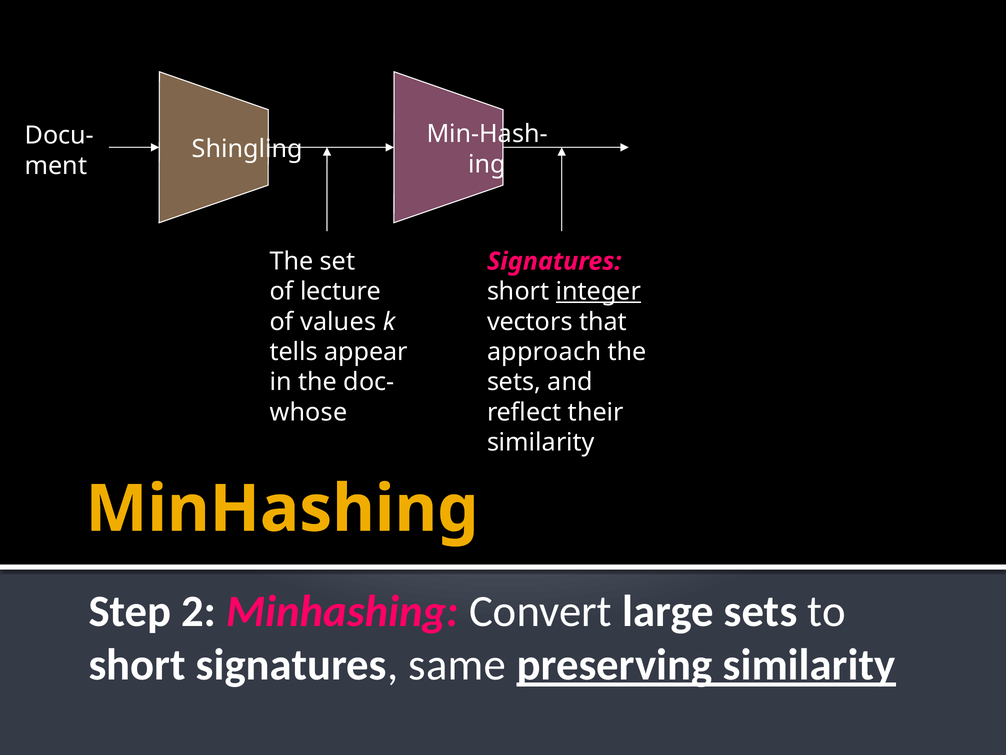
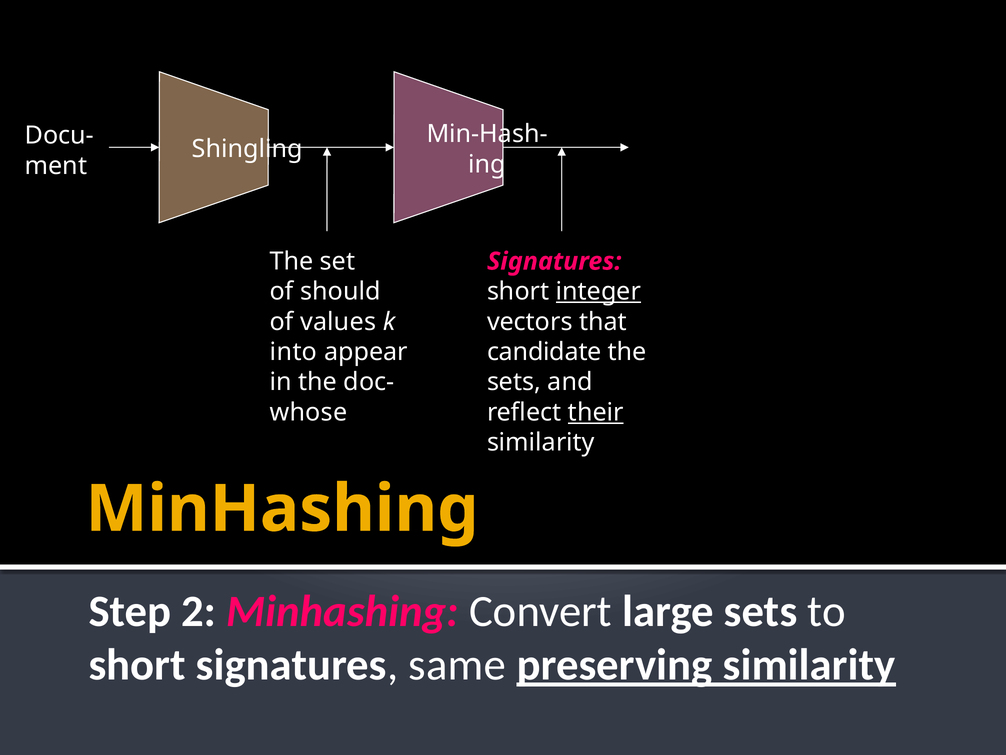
lecture: lecture -> should (340, 291)
tells: tells -> into (294, 352)
approach: approach -> candidate (544, 352)
their underline: none -> present (596, 412)
